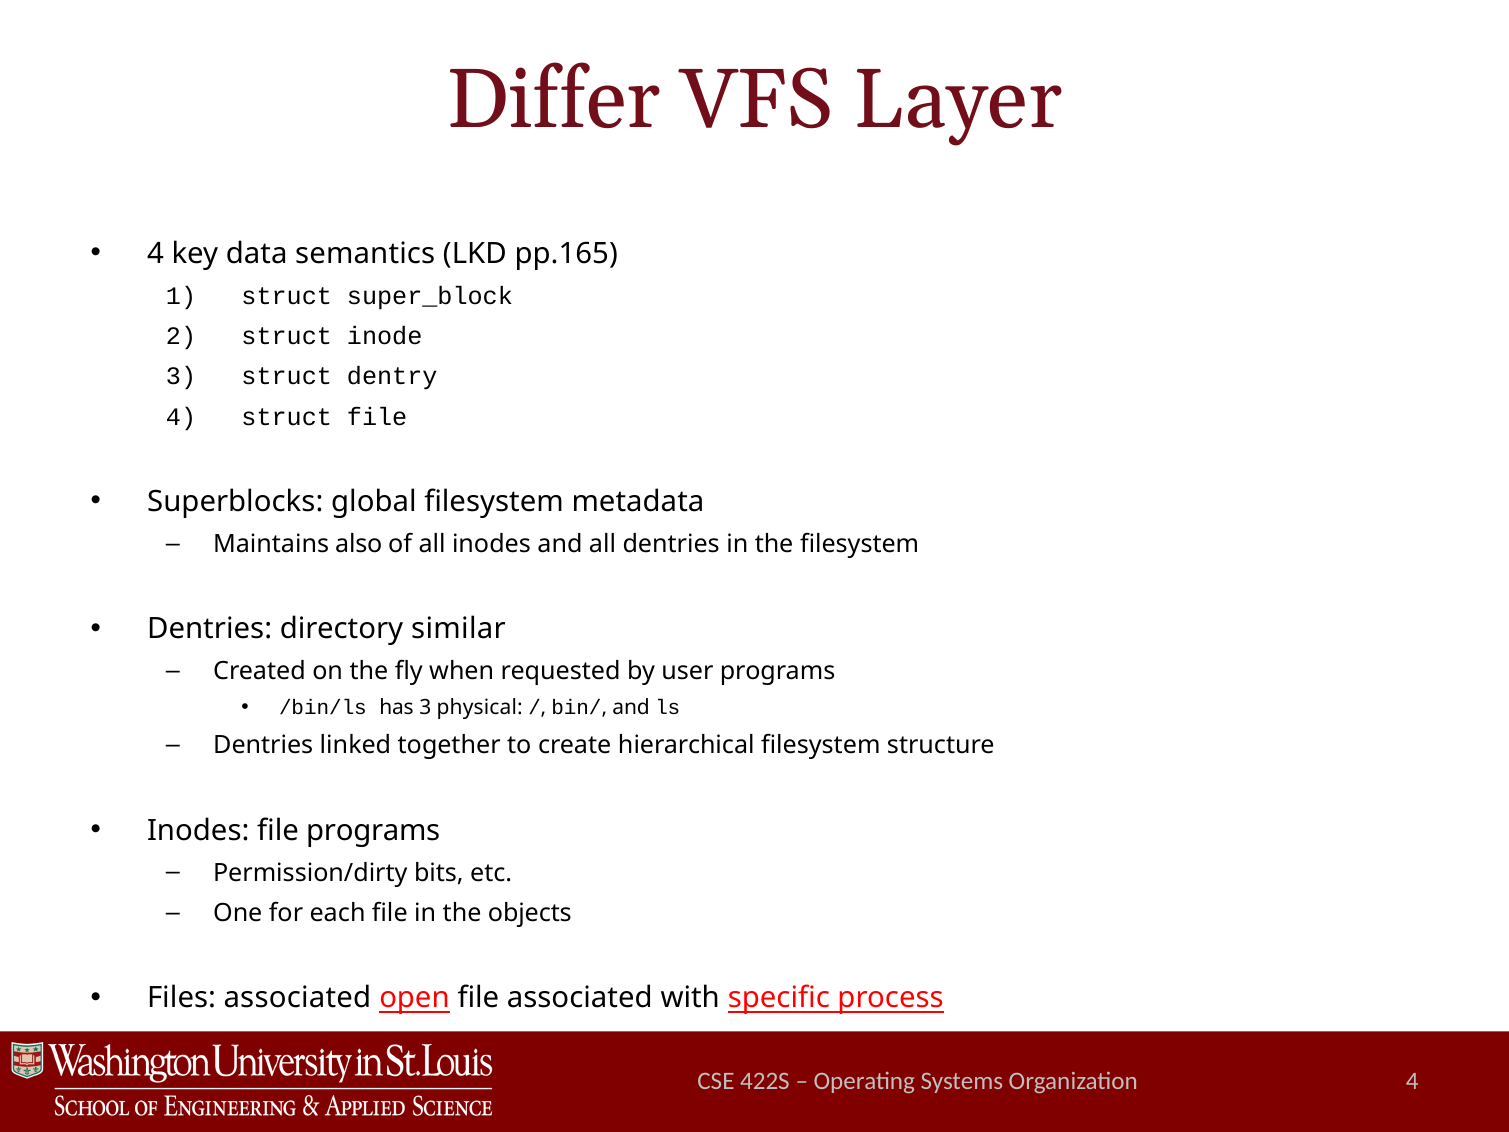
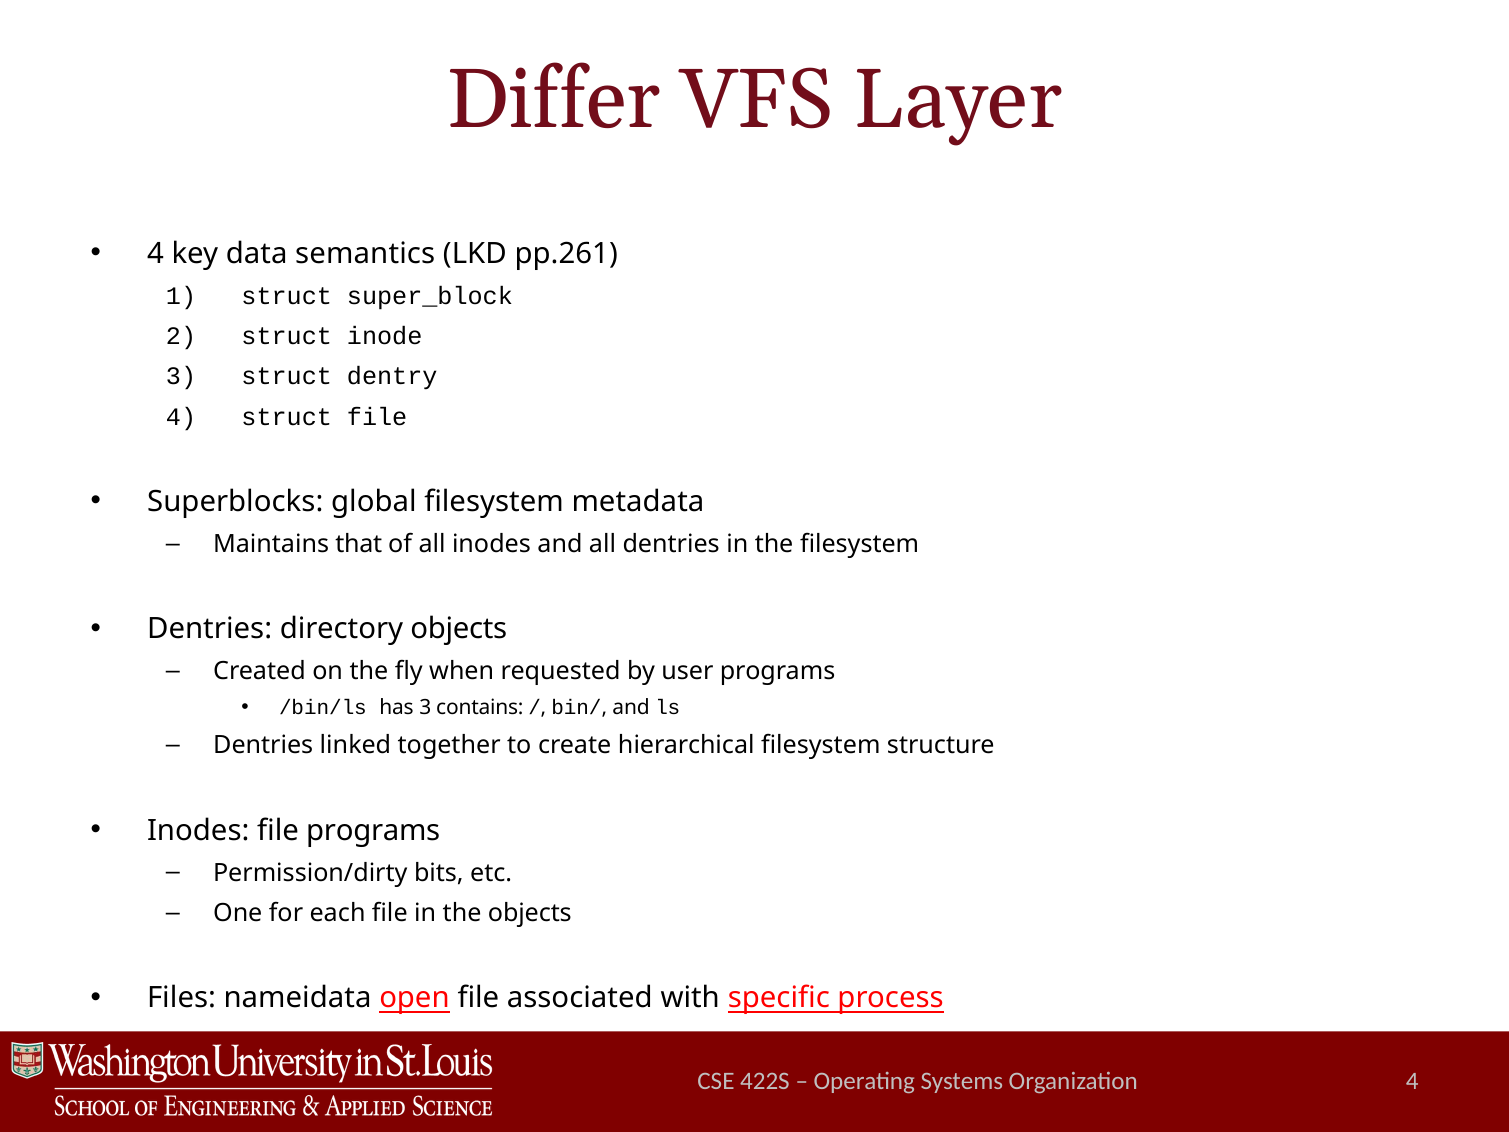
pp.165: pp.165 -> pp.261 (566, 254)
also: also -> that (359, 544)
directory similar: similar -> objects (459, 629)
physical: physical -> contains (480, 707)
Files associated: associated -> nameidata (297, 998)
